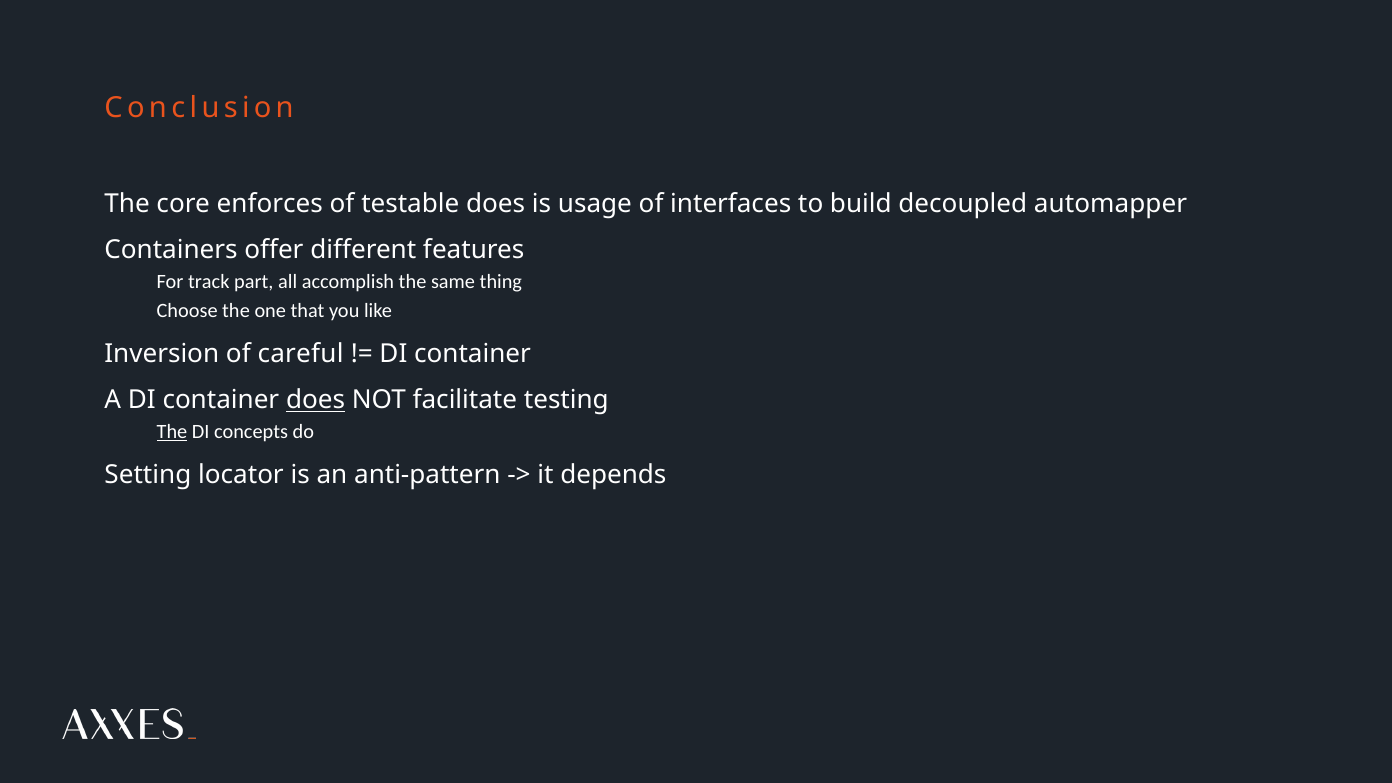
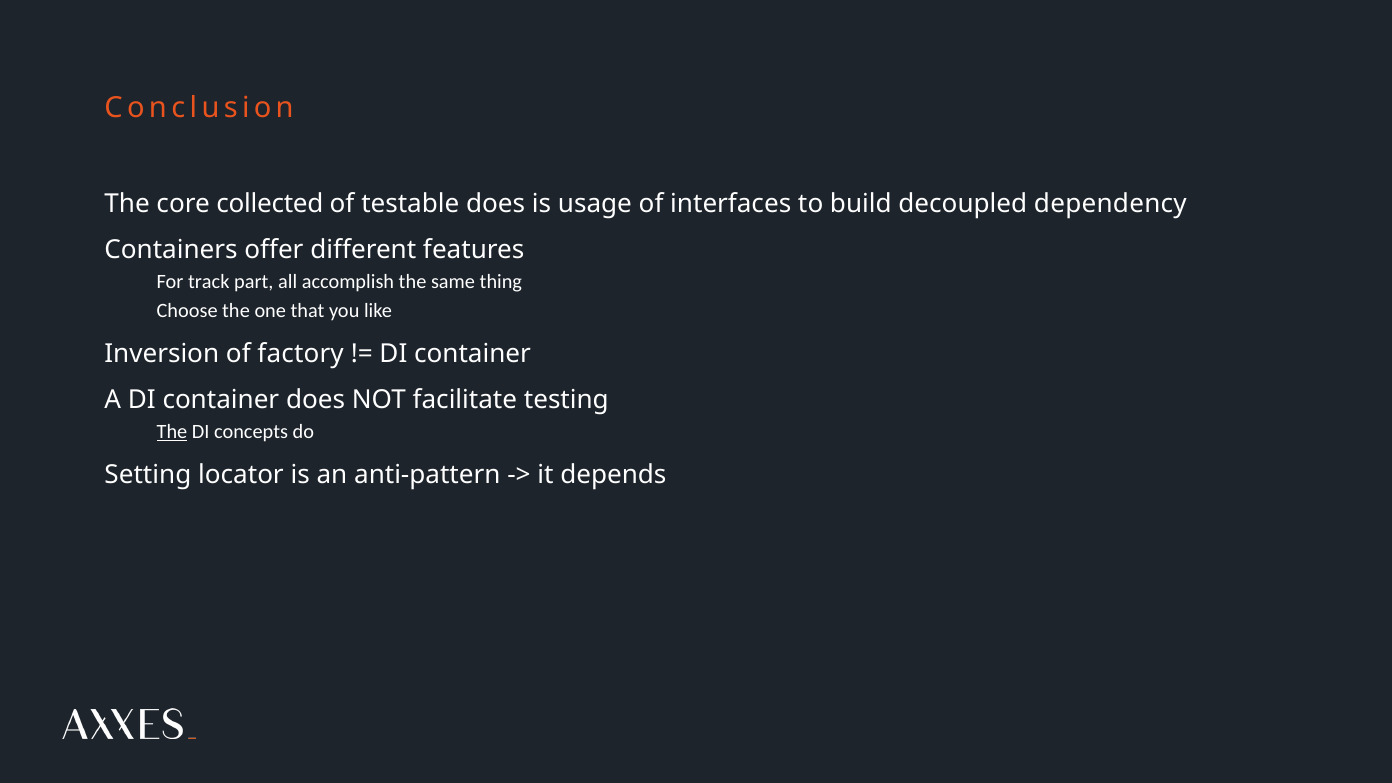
enforces: enforces -> collected (270, 204)
automapper: automapper -> dependency (1110, 204)
careful: careful -> factory (301, 354)
does underline: present -> none (316, 400)
